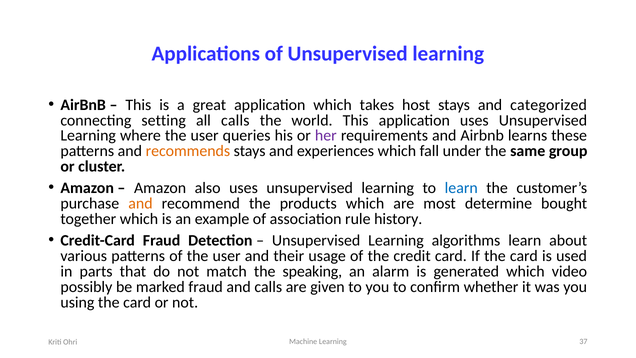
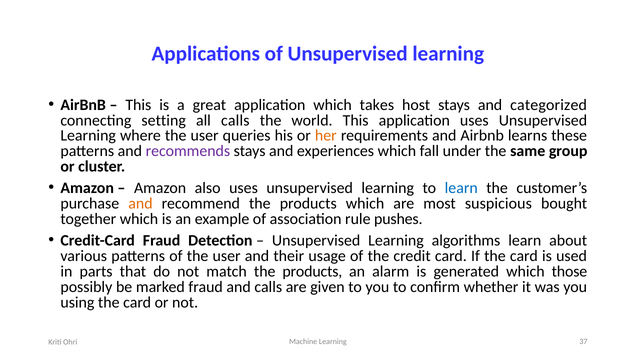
her colour: purple -> orange (326, 136)
recommends colour: orange -> purple (188, 151)
determine: determine -> suspicious (498, 203)
history: history -> pushes (398, 219)
match the speaking: speaking -> products (312, 271)
video: video -> those (569, 271)
